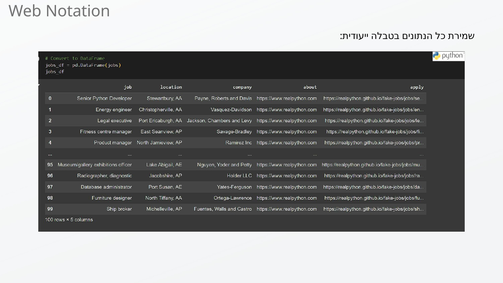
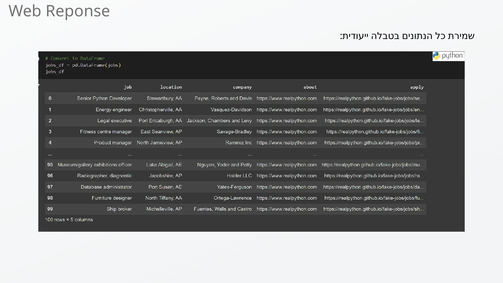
Notation: Notation -> Reponse (78, 11)
